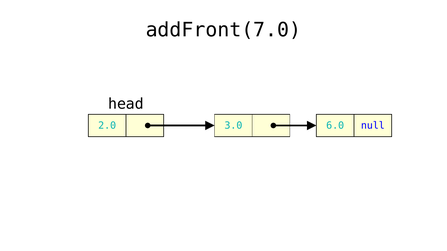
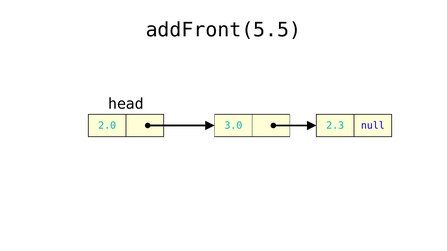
addFront(7.0: addFront(7.0 -> addFront(5.5 (223, 30)
6.0: 6.0 -> 2.3 (335, 126)
